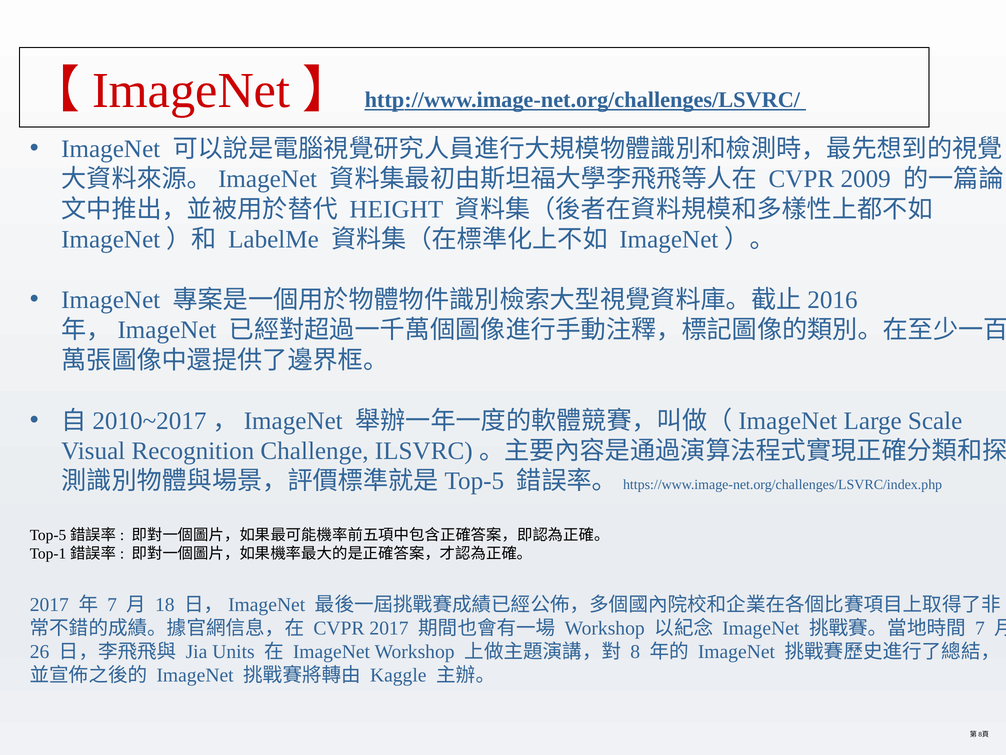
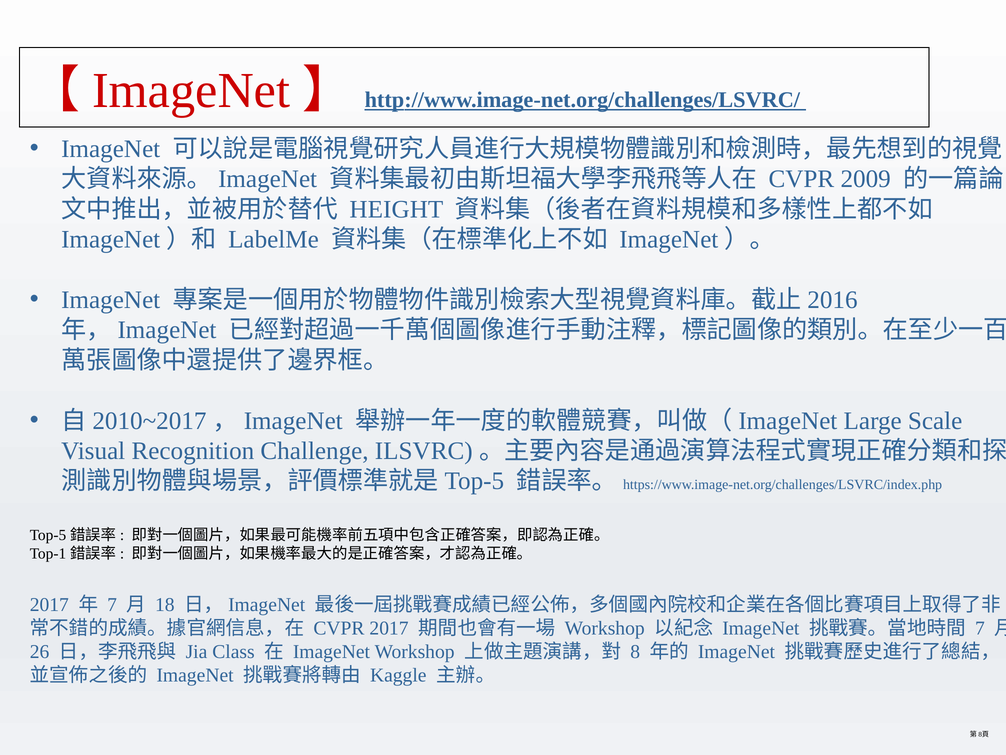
Units: Units -> Class (233, 651)
